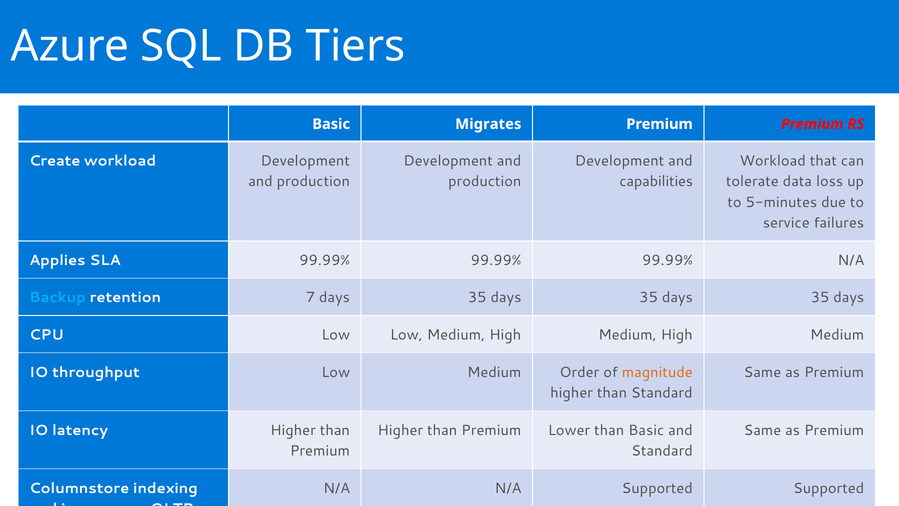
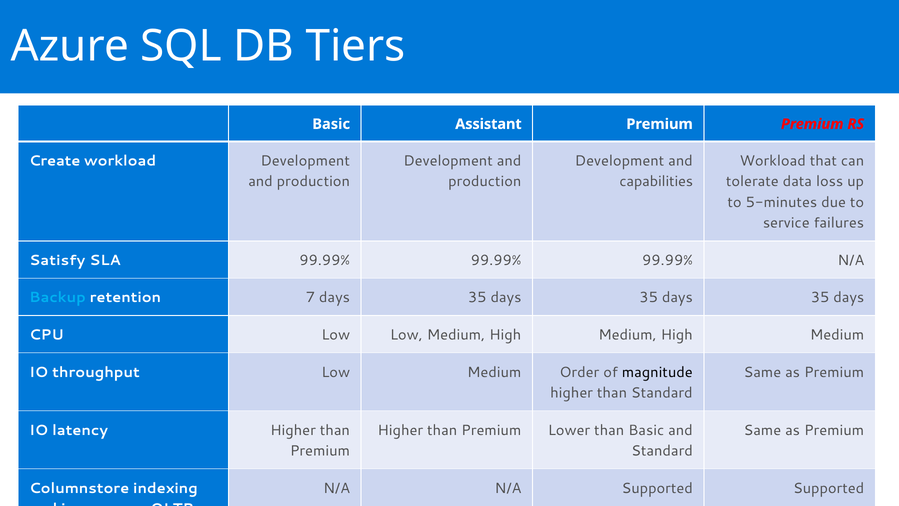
Migrates: Migrates -> Assistant (488, 124)
Applies: Applies -> Satisfy (57, 260)
magnitude colour: orange -> black (657, 372)
